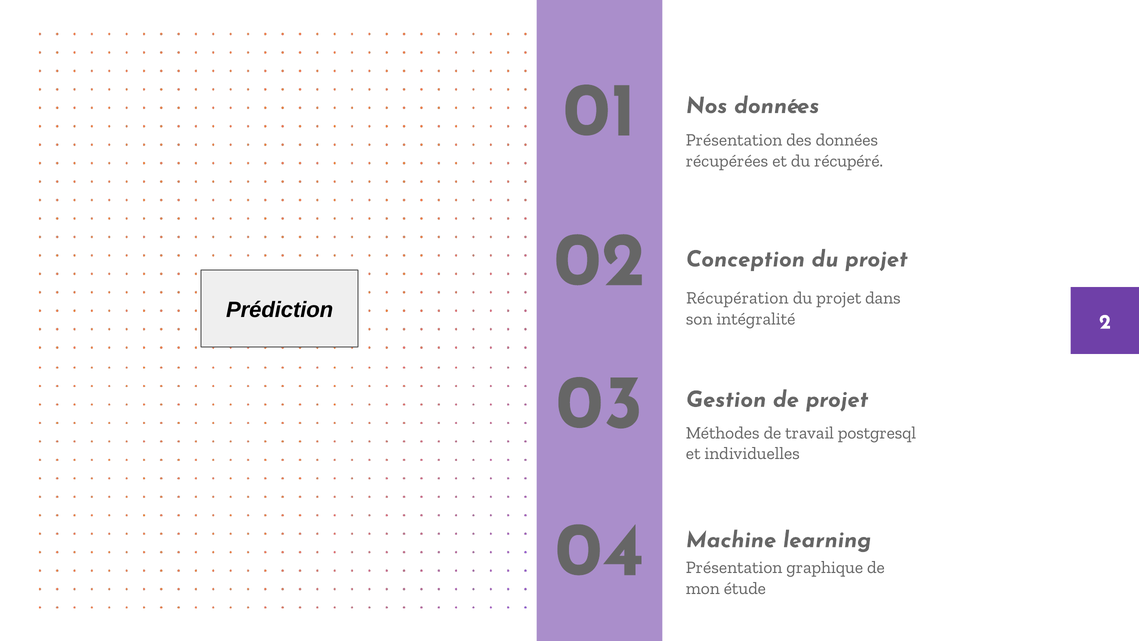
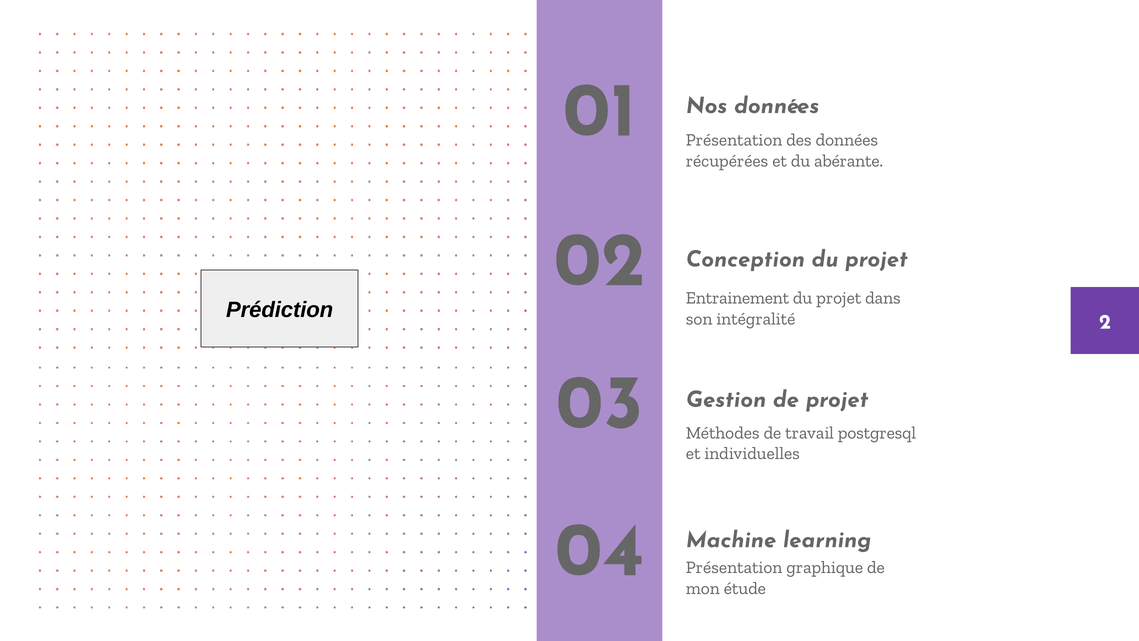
récupéré: récupéré -> abérante (849, 161)
Récupération: Récupération -> Entrainement (737, 298)
